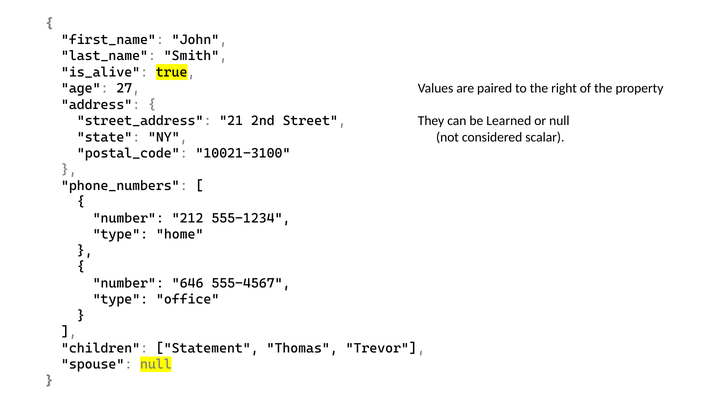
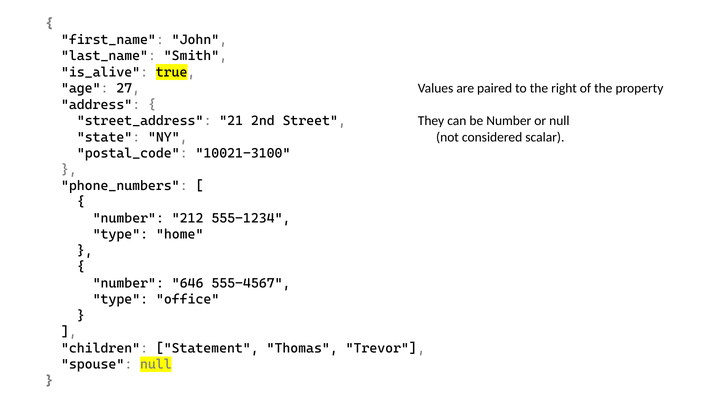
be Learned: Learned -> Number (509, 121)
